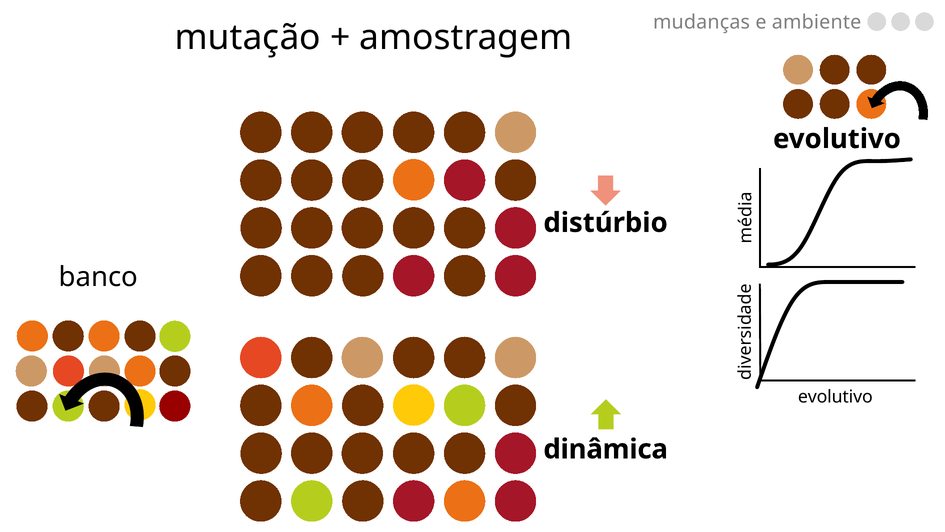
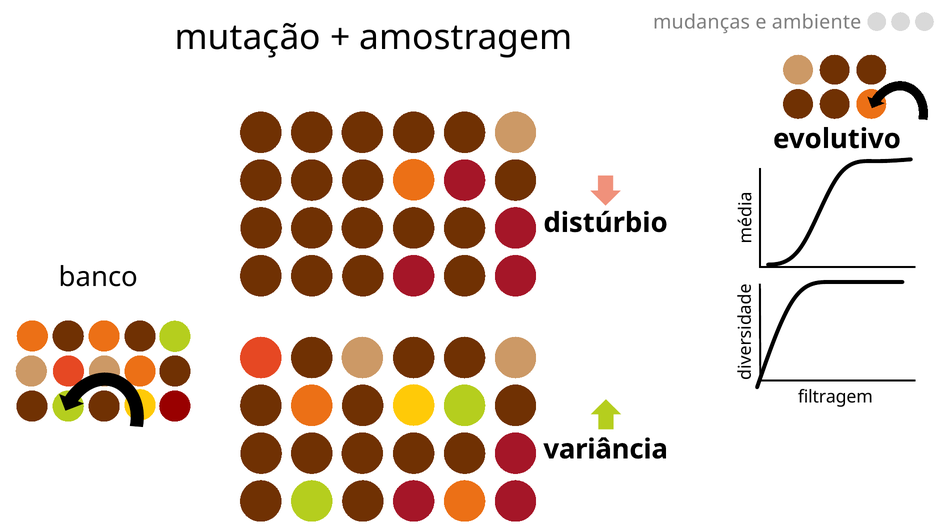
evolutivo: evolutivo -> filtragem (835, 397)
dinâmica: dinâmica -> variância (606, 449)
